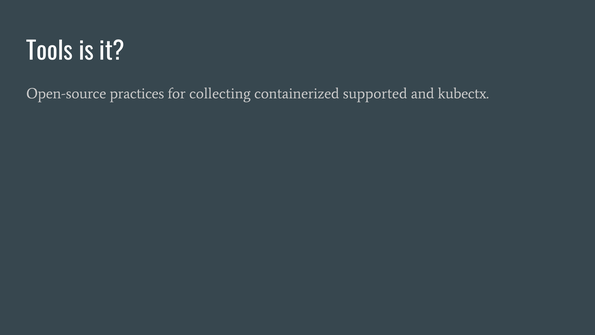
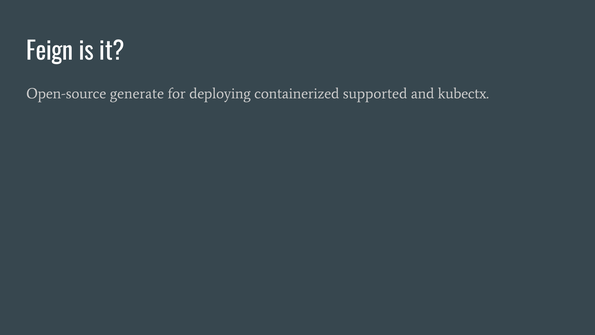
Tools: Tools -> Feign (50, 52)
practices: practices -> generate (137, 94)
collecting: collecting -> deploying (220, 94)
